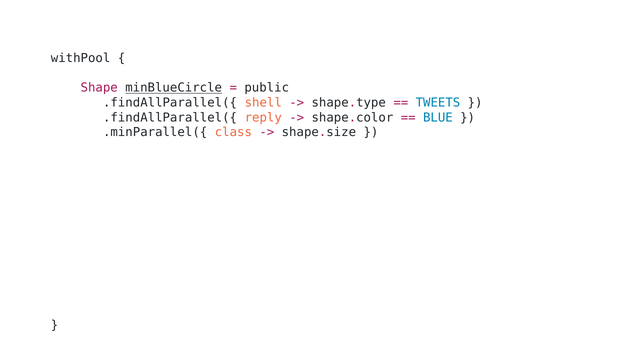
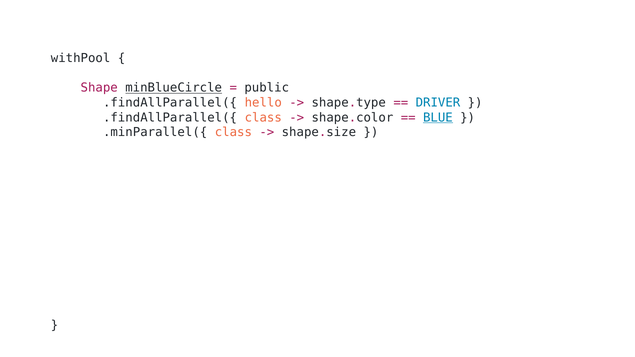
shell: shell -> hello (263, 103)
TWEETS: TWEETS -> DRIVER (438, 103)
.findAllParallel({ reply: reply -> class (263, 118)
BLUE underline: none -> present (438, 118)
